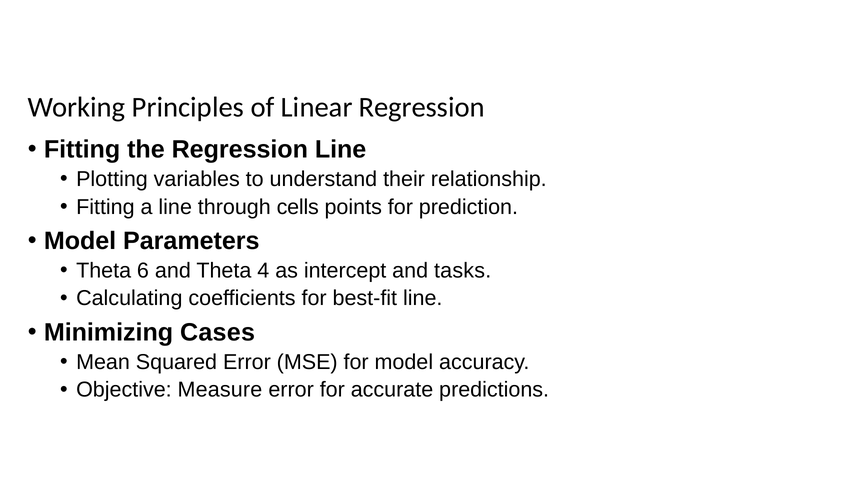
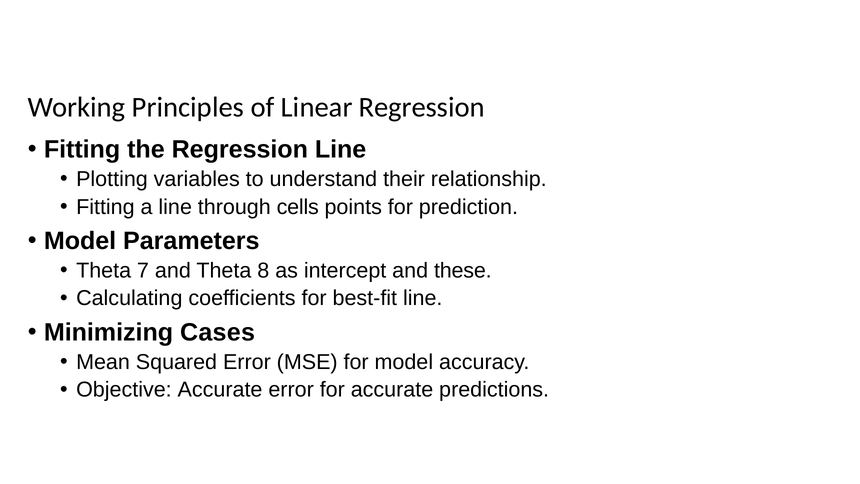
6: 6 -> 7 (143, 271)
4: 4 -> 8 (263, 271)
tasks: tasks -> these (463, 271)
Objective Measure: Measure -> Accurate (220, 390)
